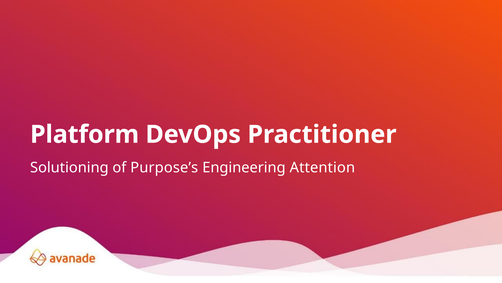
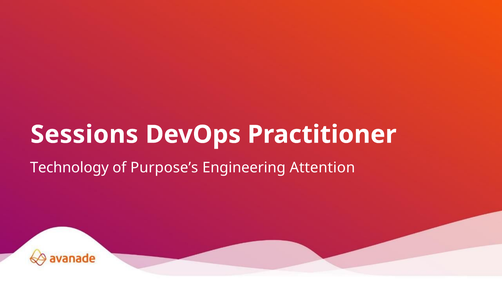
Platform: Platform -> Sessions (84, 134)
Solutioning: Solutioning -> Technology (69, 167)
